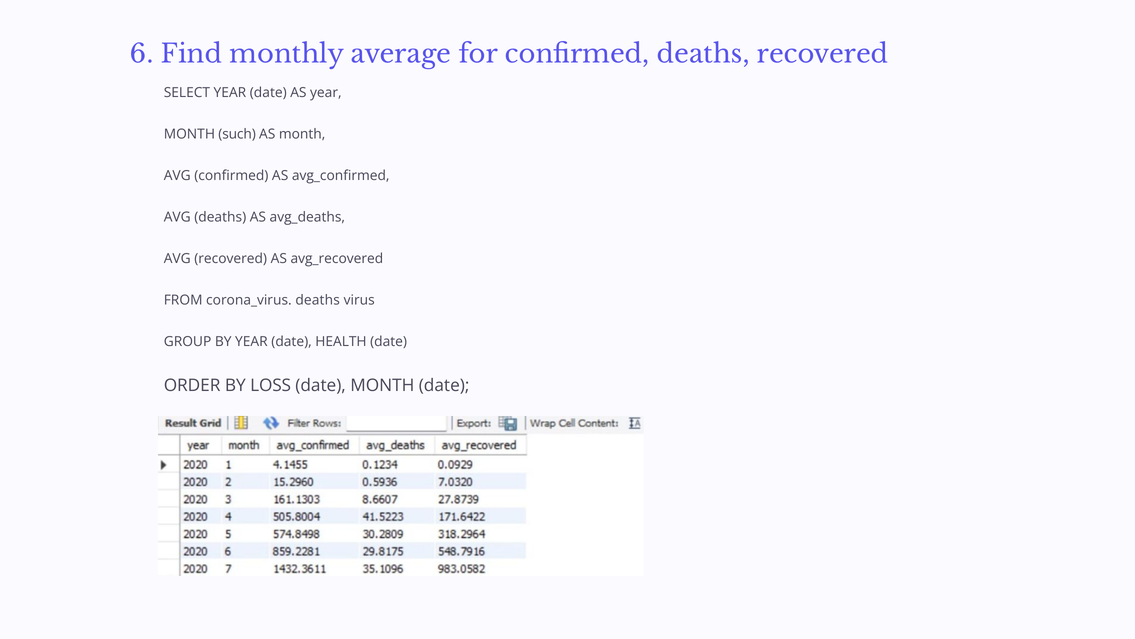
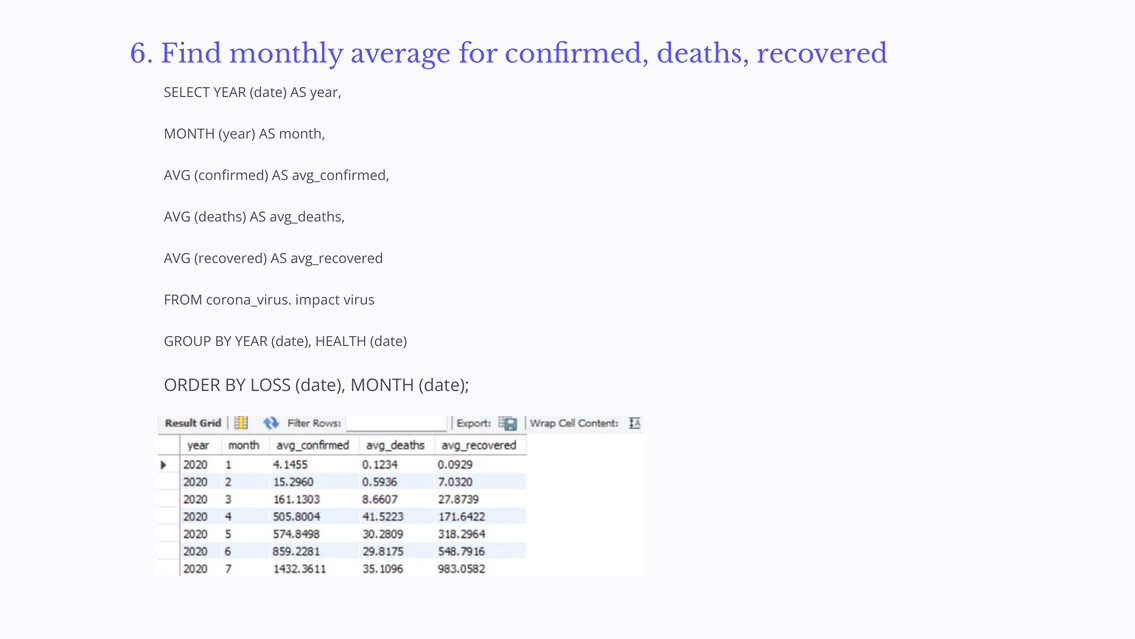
MONTH such: such -> year (237, 134)
corona_virus deaths: deaths -> impact (318, 300)
